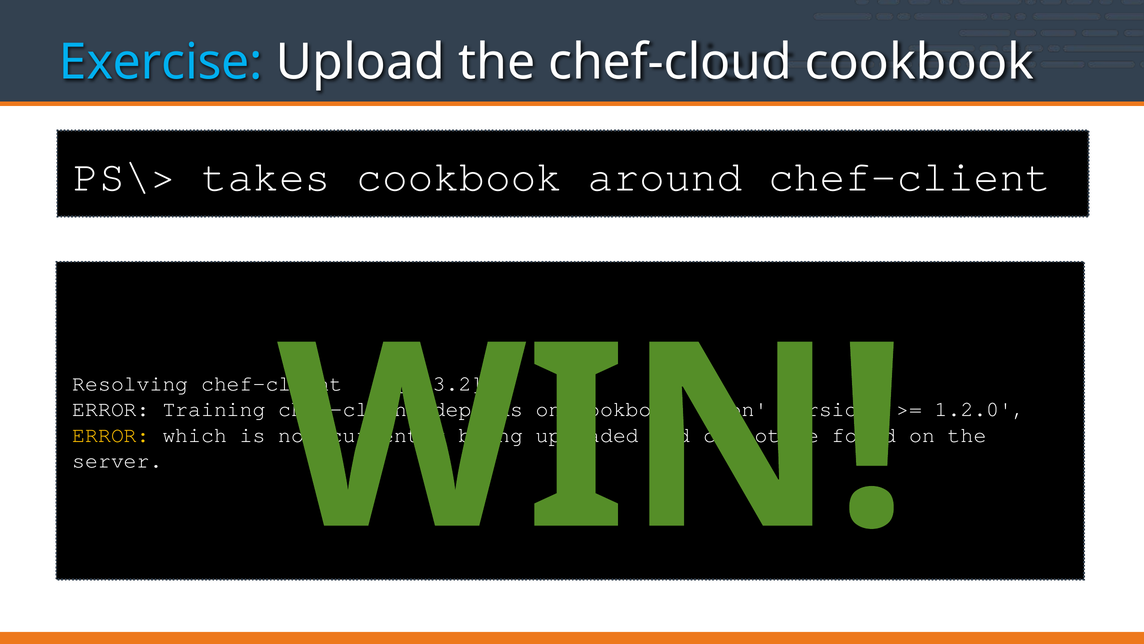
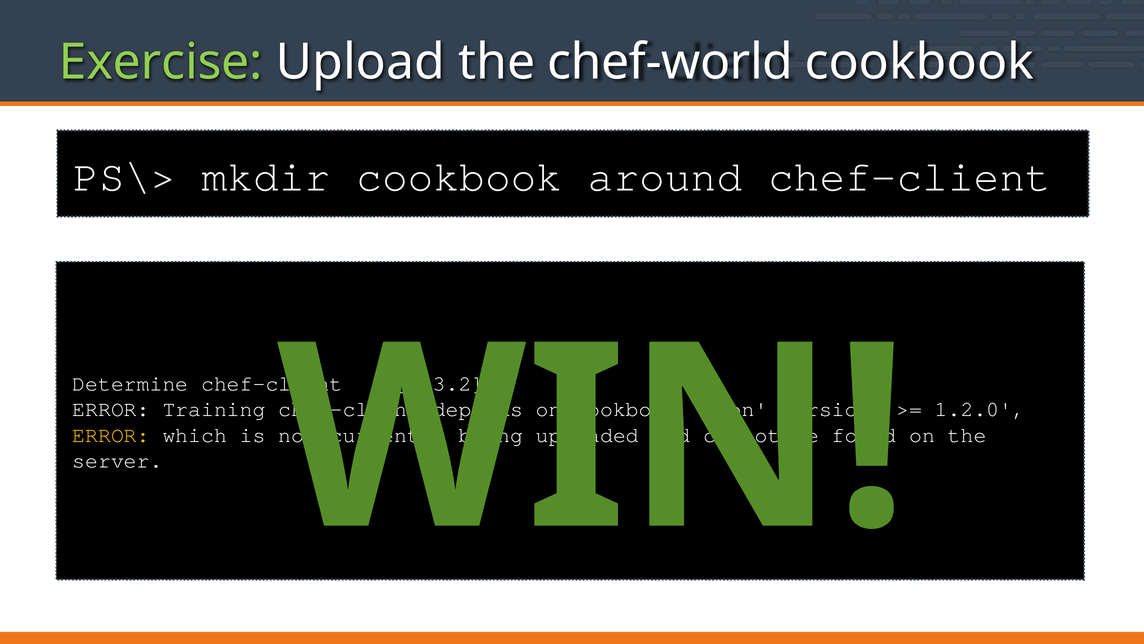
Exercise colour: light blue -> light green (161, 62)
chef-cloud: chef-cloud -> chef-world (670, 62)
takes: takes -> mkdir (266, 176)
Resolving: Resolving -> Determine (130, 383)
